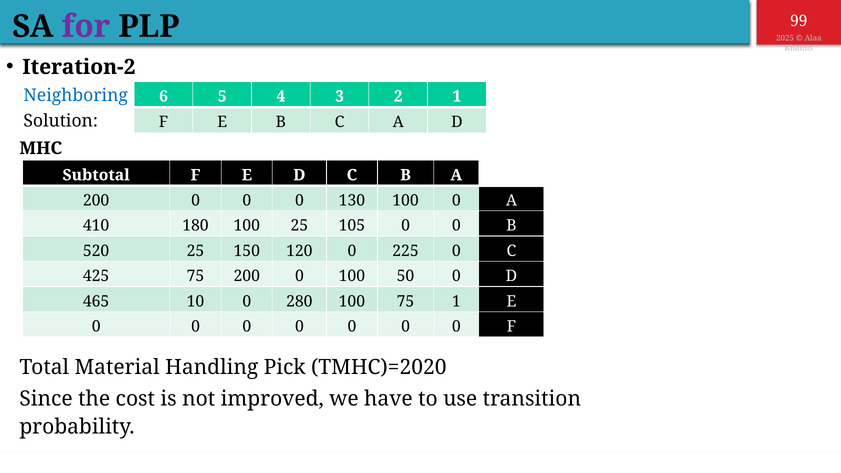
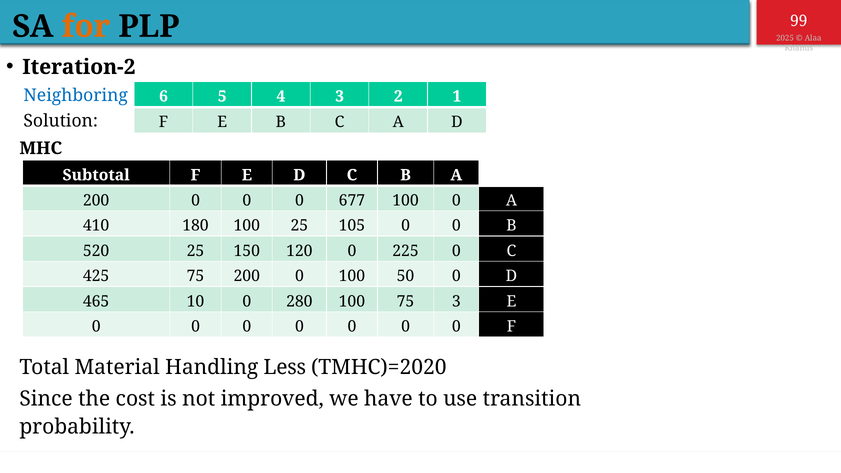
for colour: purple -> orange (86, 26)
130: 130 -> 677 (352, 200)
75 1: 1 -> 3 (456, 301)
Pick: Pick -> Less (285, 367)
